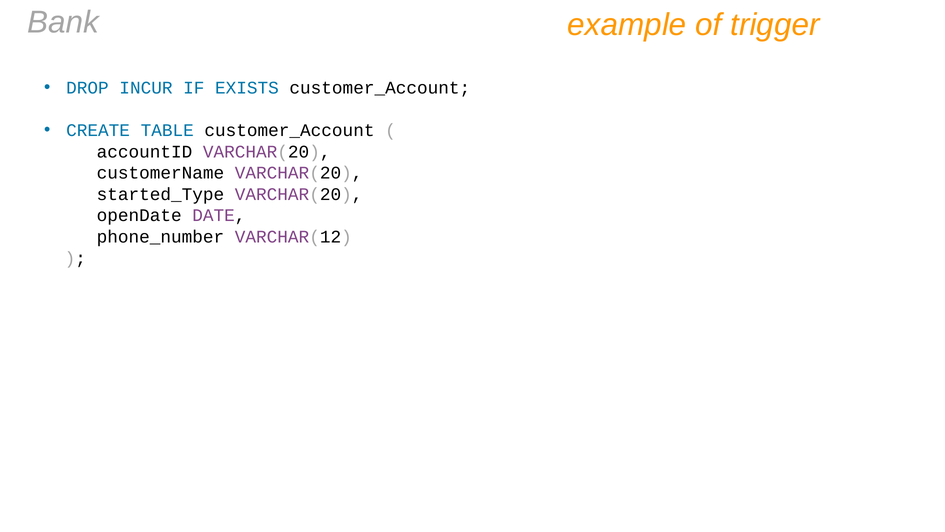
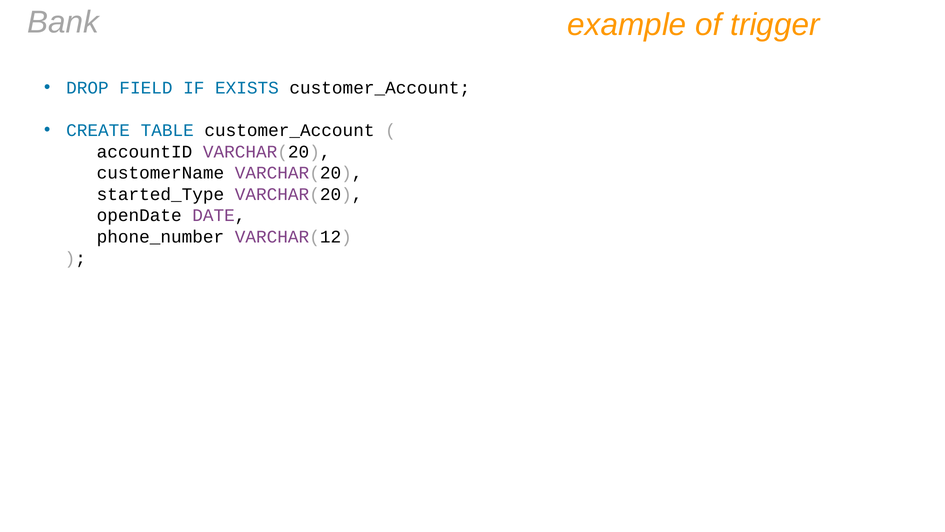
INCUR: INCUR -> FIELD (146, 88)
